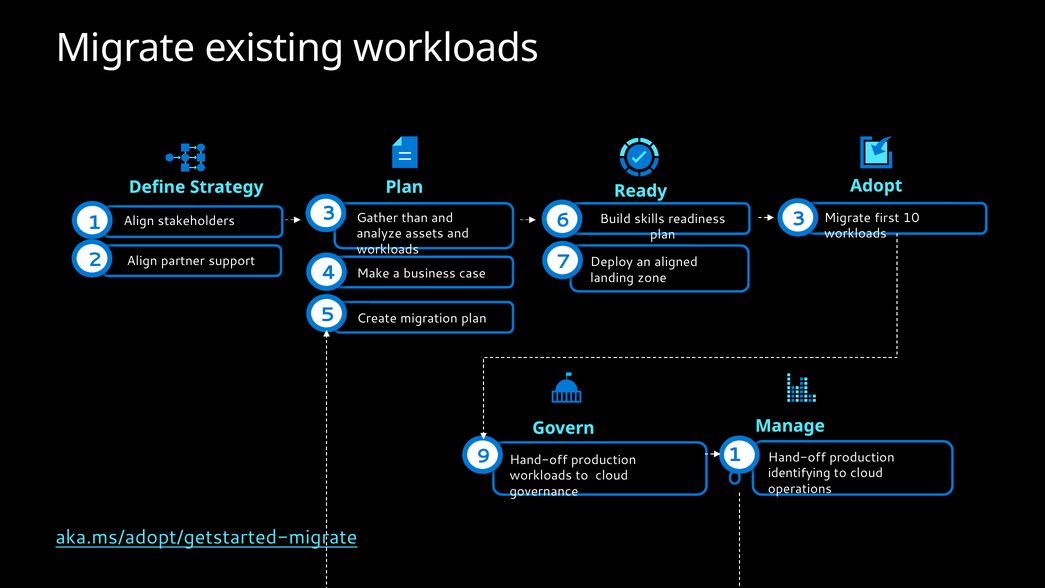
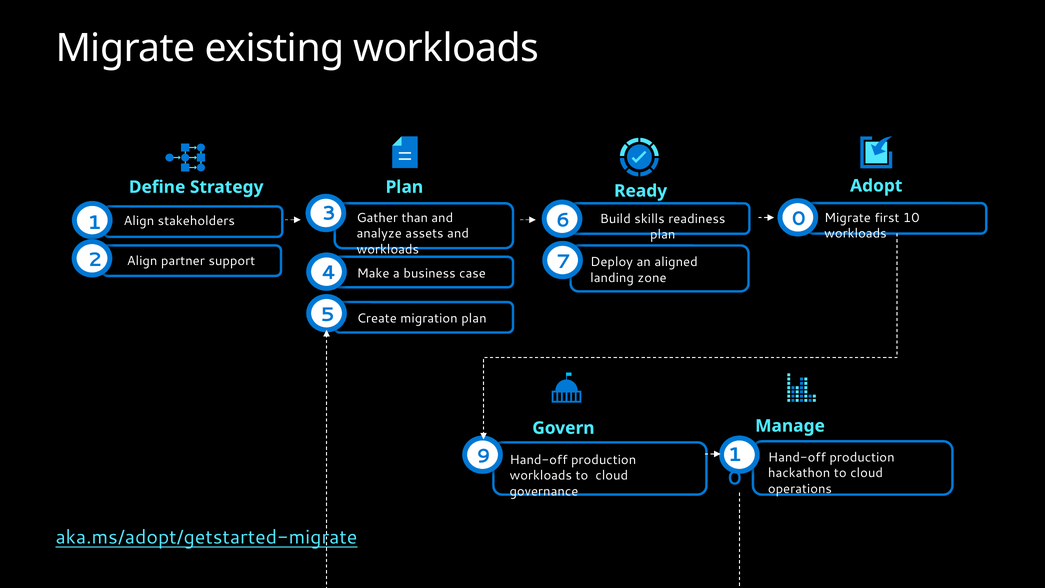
6 3: 3 -> 0 (799, 219)
identifying: identifying -> hackathon (799, 473)
